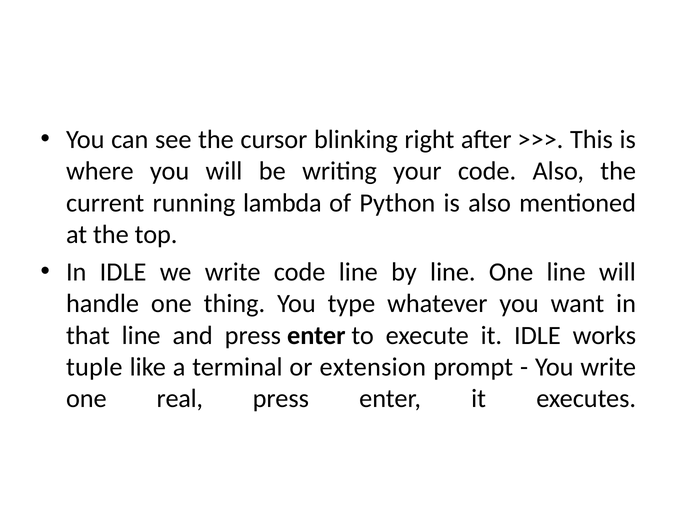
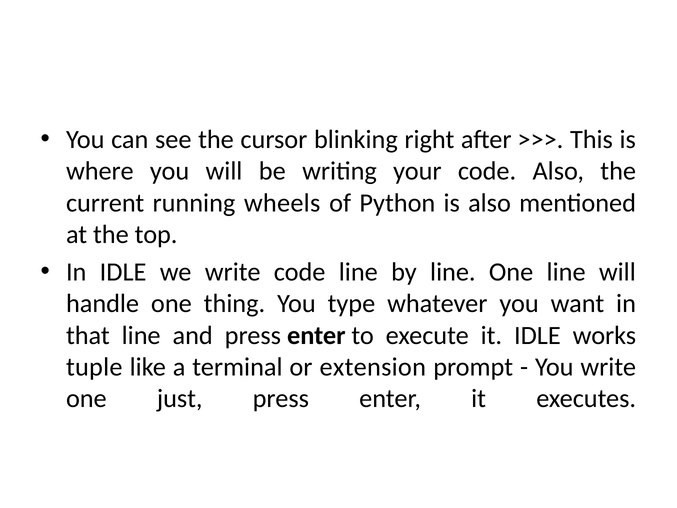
lambda: lambda -> wheels (282, 203)
real: real -> just (180, 398)
